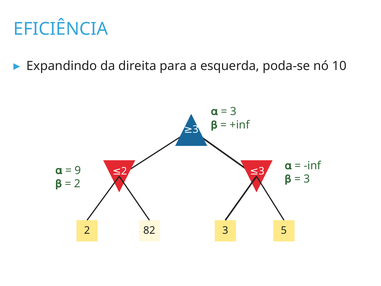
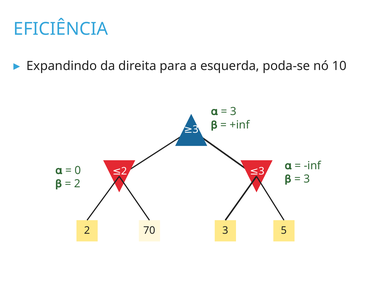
9: 9 -> 0 (78, 170)
82: 82 -> 70 (149, 230)
